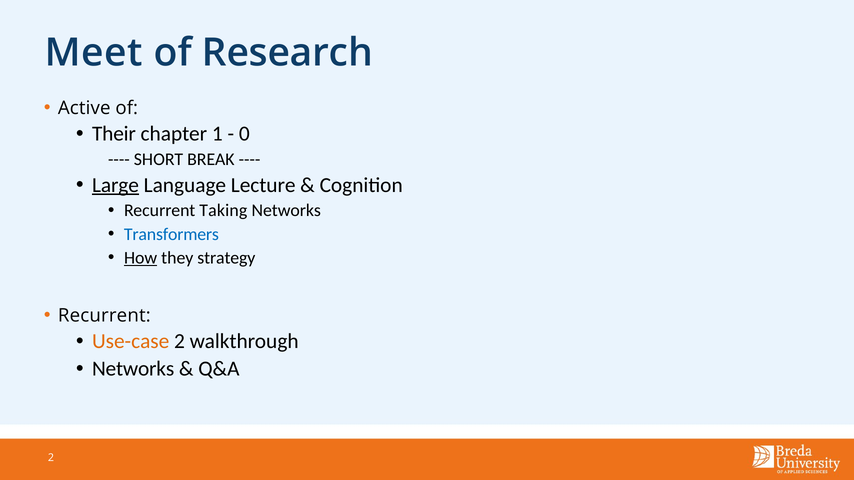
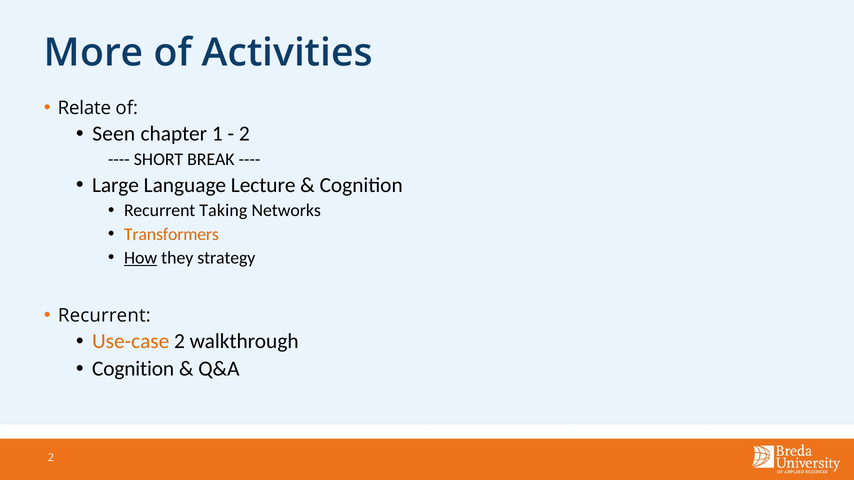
Meet: Meet -> More (94, 53)
Research: Research -> Activities (287, 53)
Active: Active -> Relate (84, 108)
Their: Their -> Seen (114, 134)
0: 0 -> 2 (244, 134)
Large underline: present -> none (115, 185)
Transformers colour: blue -> orange (171, 234)
Networks: Networks -> Cognition (133, 369)
